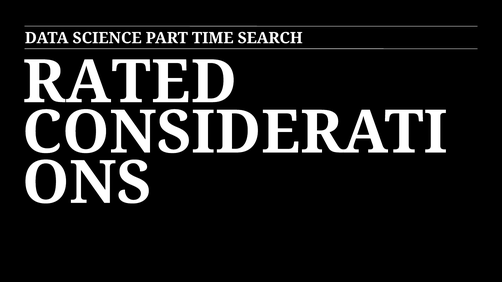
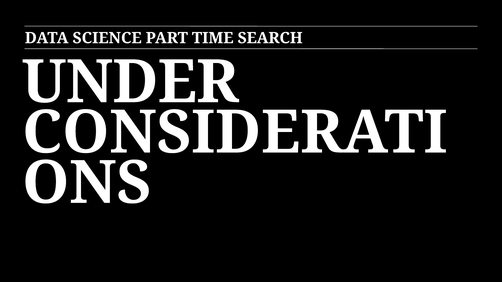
RATED: RATED -> UNDER (130, 82)
